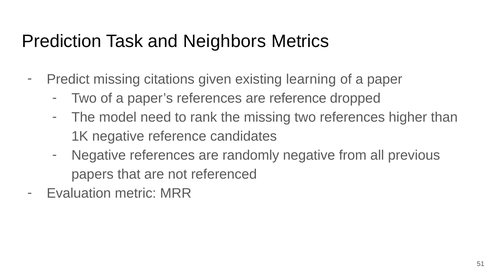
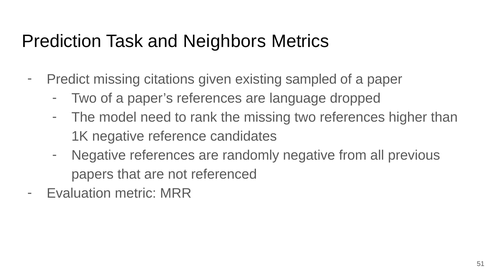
learning: learning -> sampled (311, 79)
are reference: reference -> language (298, 98)
